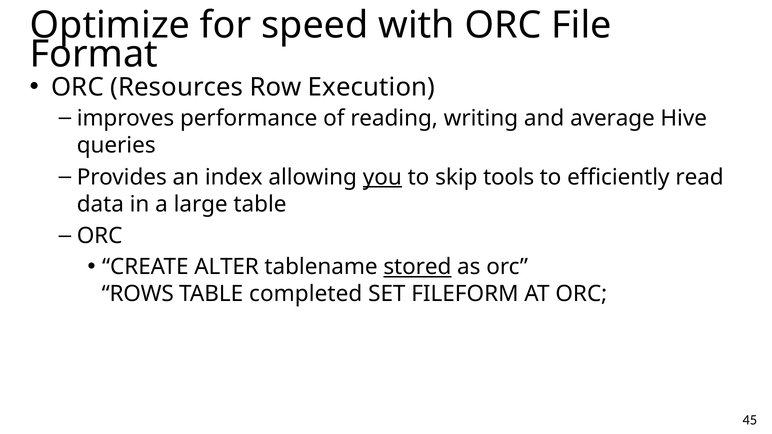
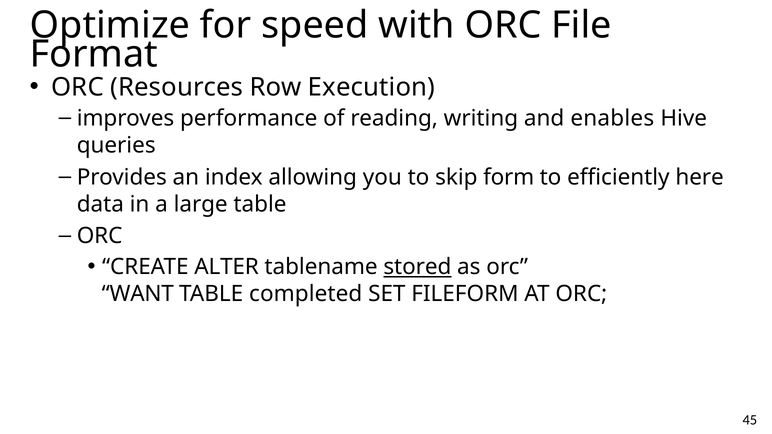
average: average -> enables (612, 118)
you underline: present -> none (382, 177)
tools: tools -> form (509, 177)
read: read -> here (700, 177)
ROWS: ROWS -> WANT (138, 294)
